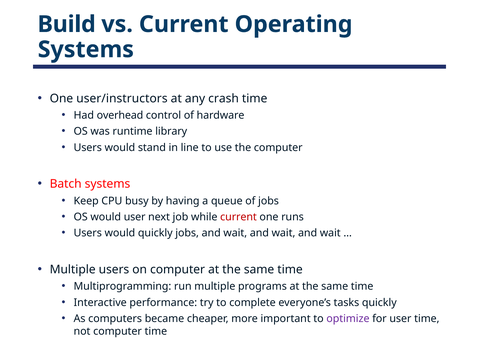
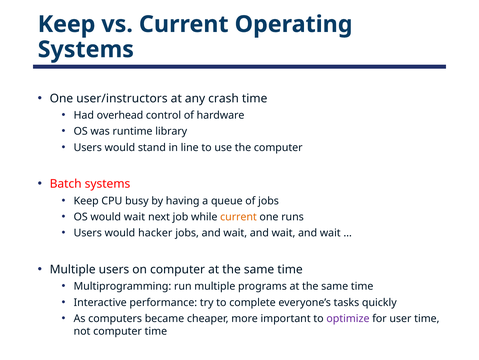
Build: Build -> Keep (67, 24)
would user: user -> wait (135, 216)
current colour: red -> orange (238, 216)
would quickly: quickly -> hacker (155, 233)
